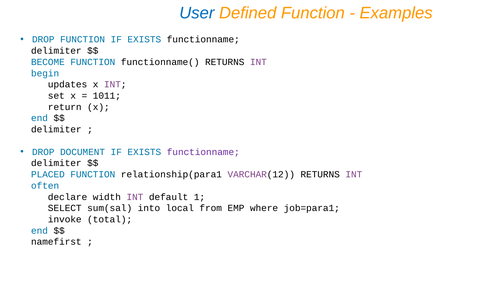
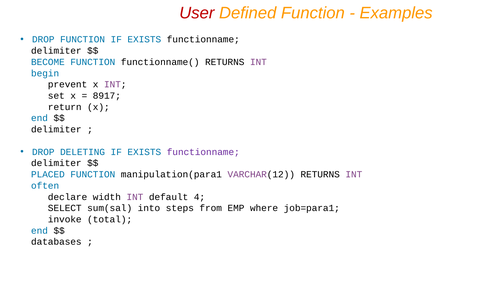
User colour: blue -> red (197, 13)
updates: updates -> prevent (68, 84)
1011: 1011 -> 8917 (107, 96)
DOCUMENT: DOCUMENT -> DELETING (83, 152)
relationship(para1: relationship(para1 -> manipulation(para1 (171, 174)
1: 1 -> 4 (199, 197)
local: local -> steps (180, 208)
namefirst: namefirst -> databases (56, 242)
